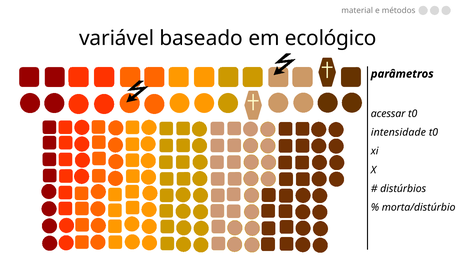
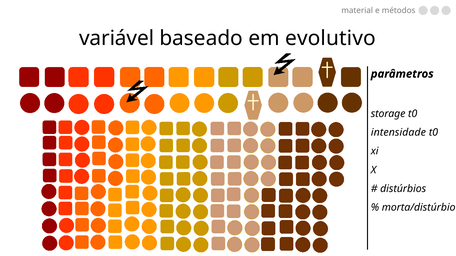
ecológico: ecológico -> evolutivo (331, 38)
acessar: acessar -> storage (388, 114)
